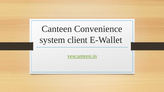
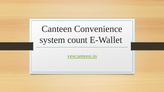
client: client -> count (77, 40)
